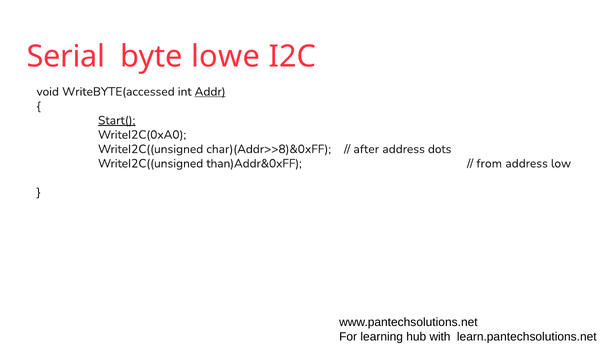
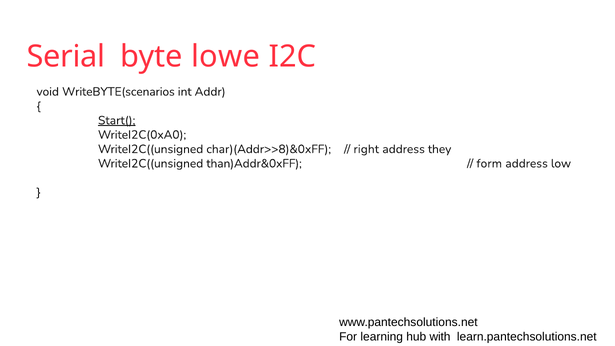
WriteBYTE(accessed: WriteBYTE(accessed -> WriteBYTE(scenarios (118, 92)
Addr underline: present -> none (210, 92)
after: after -> right (366, 149)
dots: dots -> they (440, 149)
from: from -> form (489, 163)
